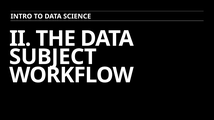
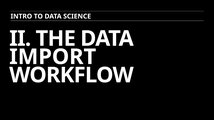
SUBJECT: SUBJECT -> IMPORT (53, 57)
